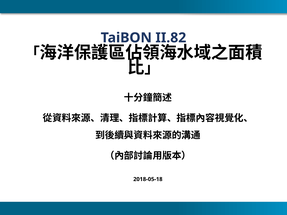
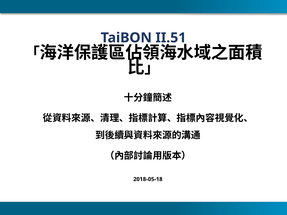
II.82: II.82 -> II.51 (171, 38)
